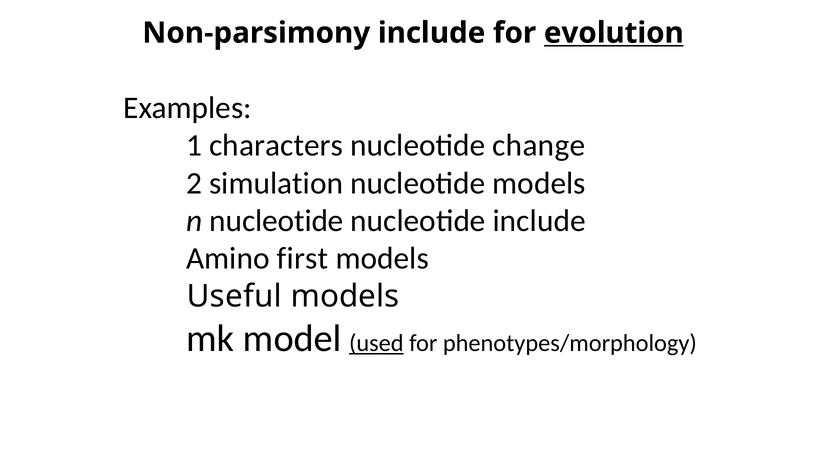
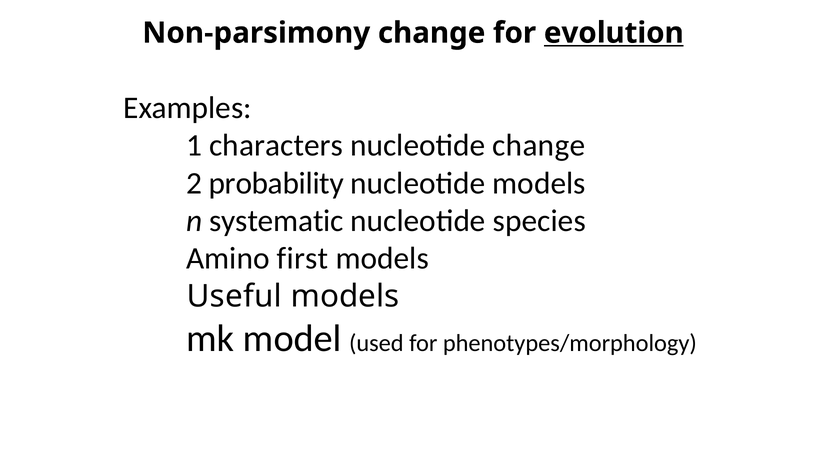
Non-parsimony include: include -> change (432, 33)
simulation: simulation -> probability (276, 183)
n nucleotide: nucleotide -> systematic (276, 221)
nucleotide include: include -> species (539, 221)
used underline: present -> none (376, 343)
